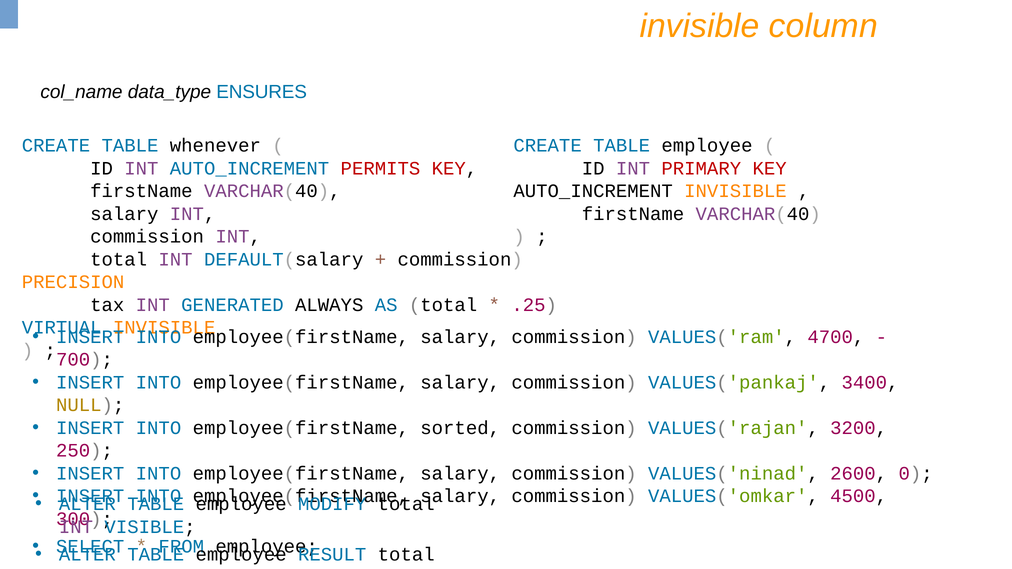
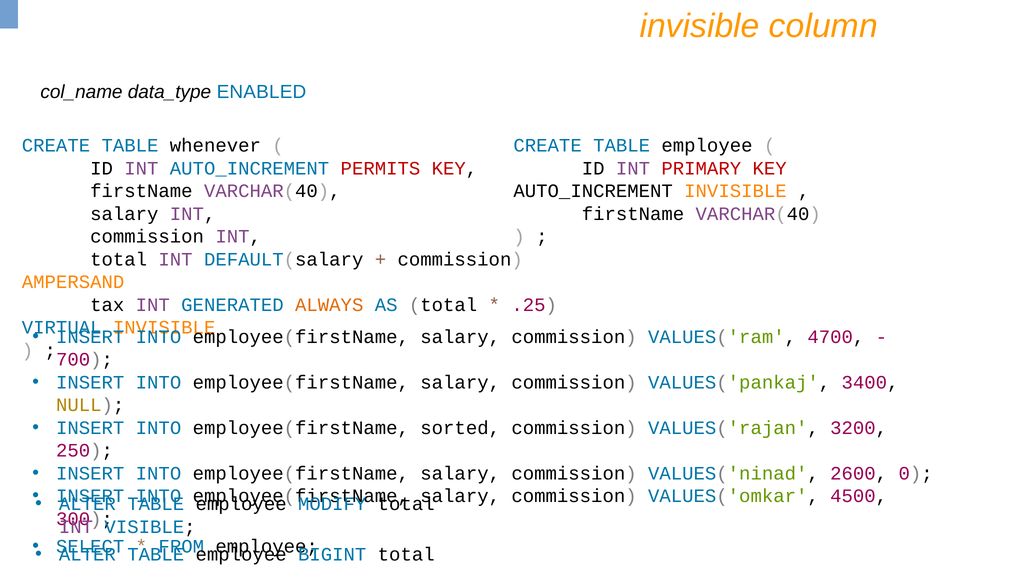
ENSURES: ENSURES -> ENABLED (261, 92)
PRECISION: PRECISION -> AMPERSAND (73, 282)
ALWAYS colour: black -> orange (329, 305)
RESULT: RESULT -> BIGINT (332, 555)
